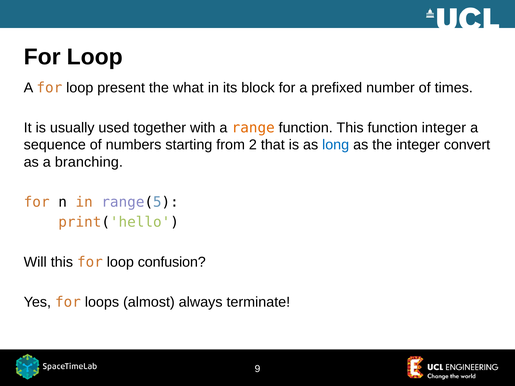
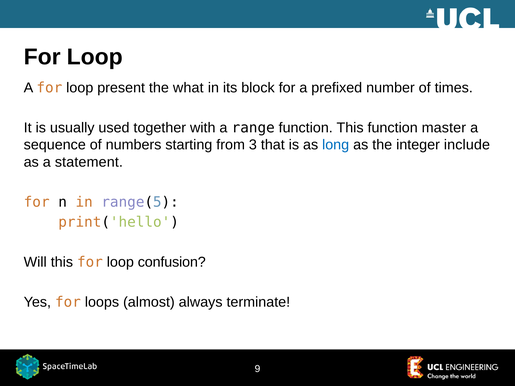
range colour: orange -> black (253, 128)
function integer: integer -> master (444, 128)
2: 2 -> 3 (253, 145)
convert: convert -> include (467, 145)
branching: branching -> statement (89, 162)
